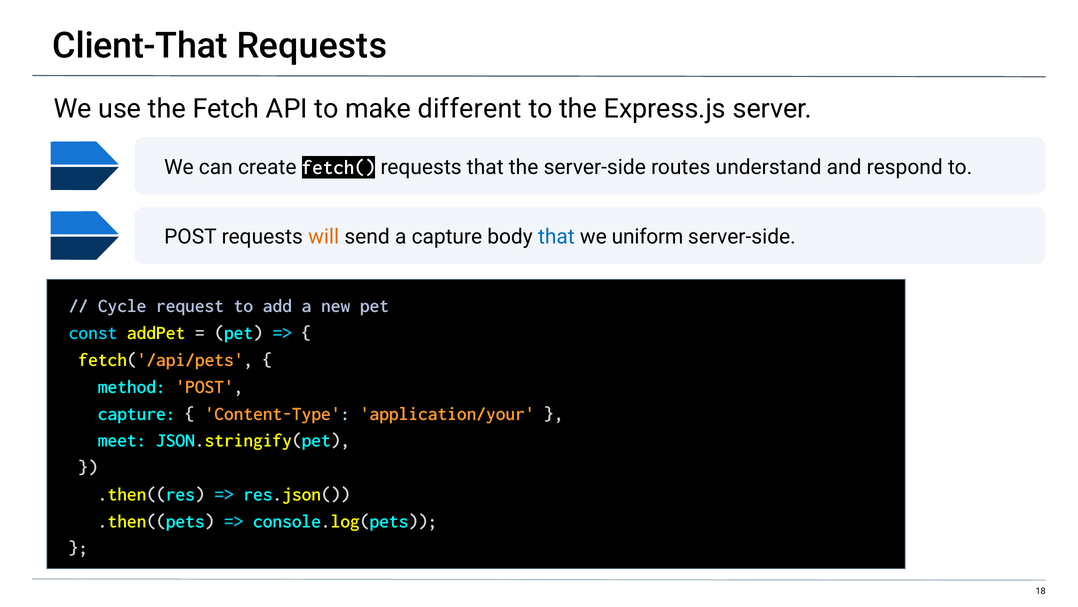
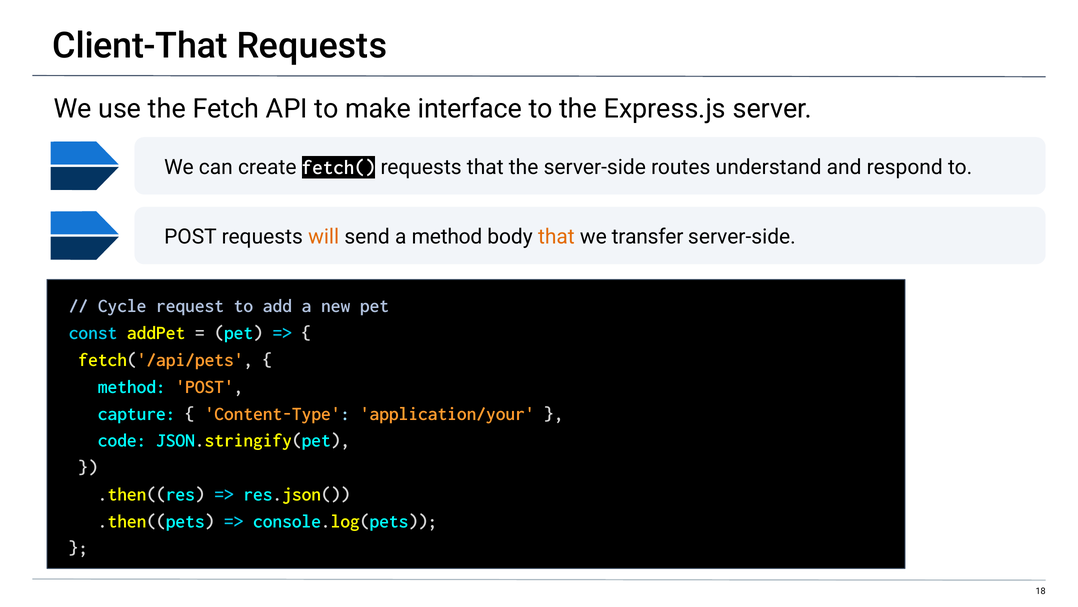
different: different -> interface (470, 109)
a capture: capture -> method (447, 237)
that colour: blue -> orange (556, 237)
uniform: uniform -> transfer (647, 237)
meet: meet -> code (122, 440)
